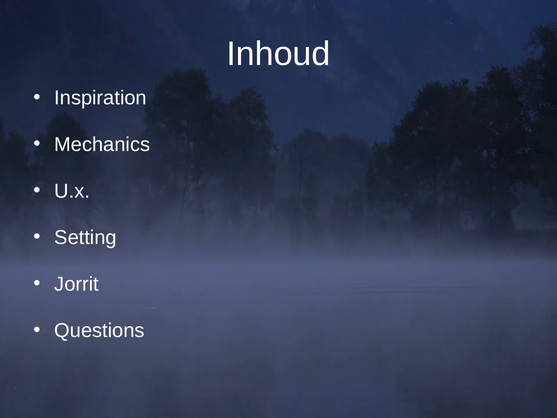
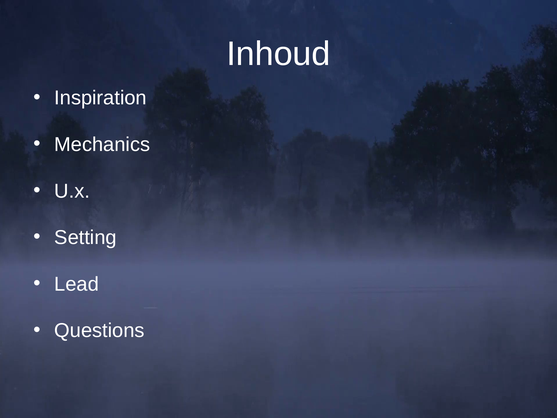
Jorrit: Jorrit -> Lead (77, 284)
